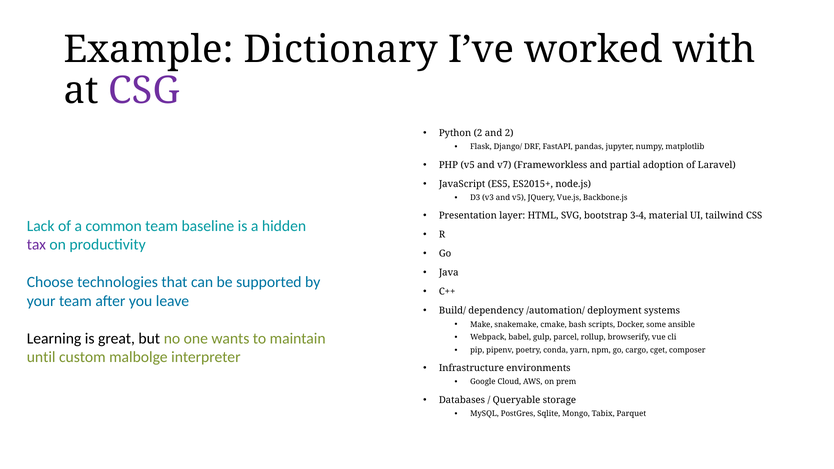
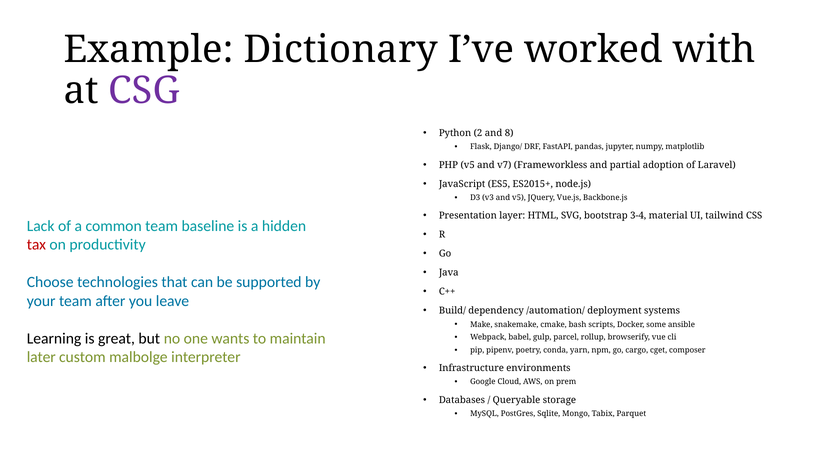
and 2: 2 -> 8 (509, 133)
tax colour: purple -> red (36, 245)
until: until -> later (41, 357)
